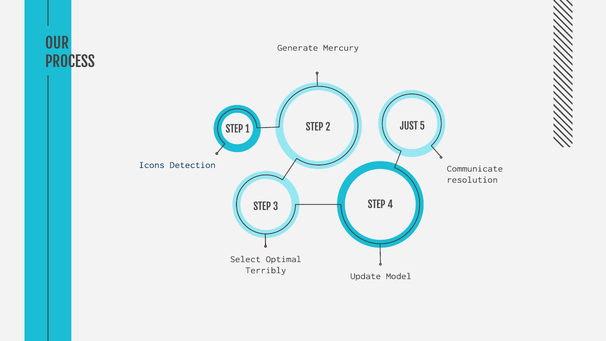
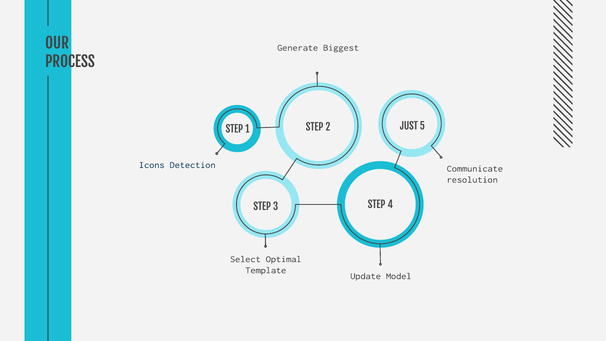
Mercury: Mercury -> Biggest (341, 48)
Terribly: Terribly -> Template (266, 270)
